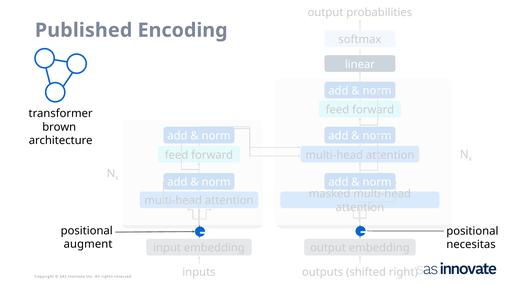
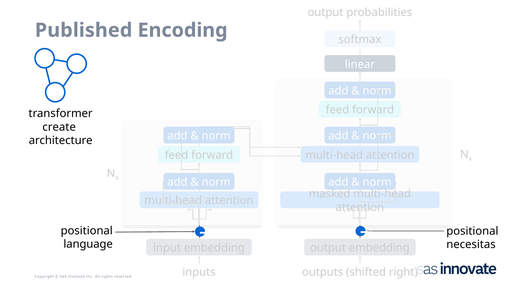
brown: brown -> create (59, 127)
augment: augment -> language (88, 244)
